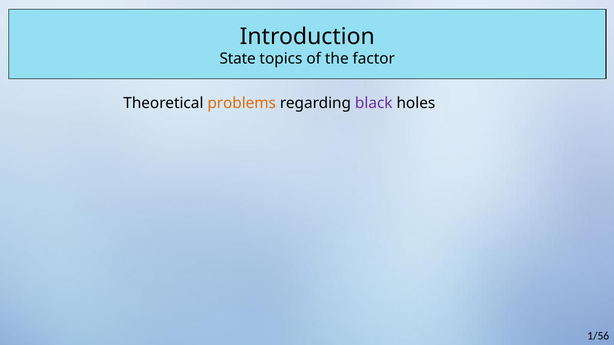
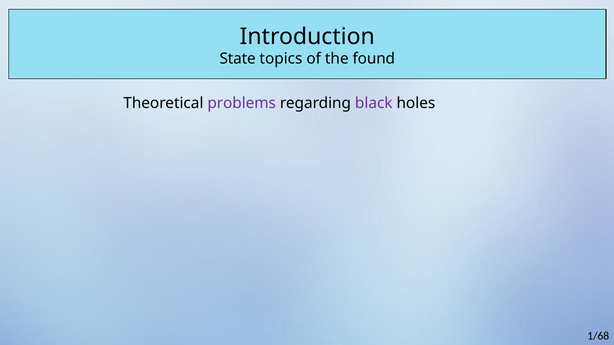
factor: factor -> found (374, 59)
problems colour: orange -> purple (242, 103)
1/56: 1/56 -> 1/68 (598, 337)
